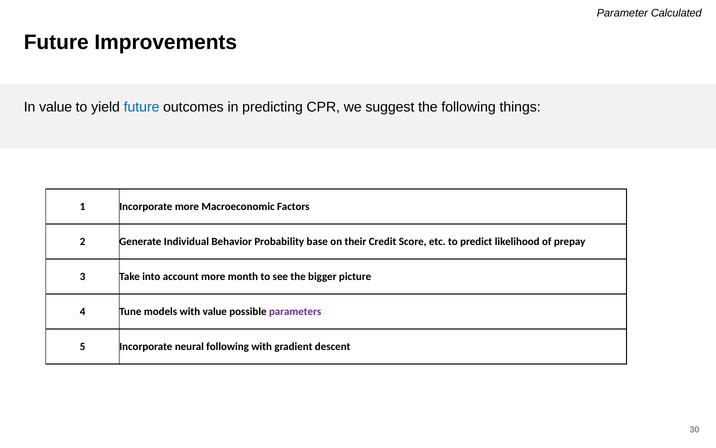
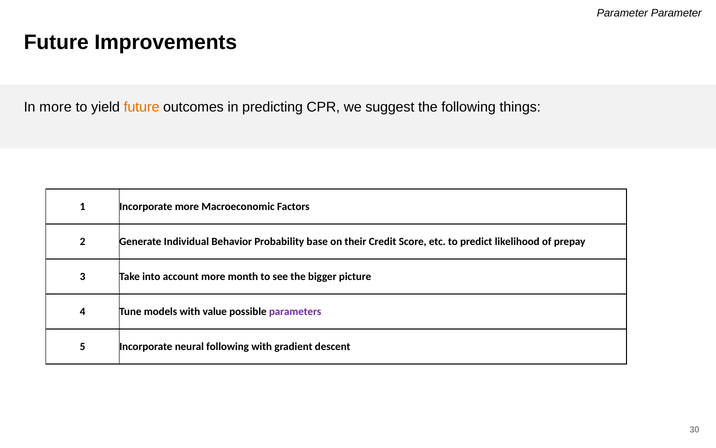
Parameter Calculated: Calculated -> Parameter (676, 13)
In value: value -> more (56, 107)
future colour: blue -> orange (142, 107)
